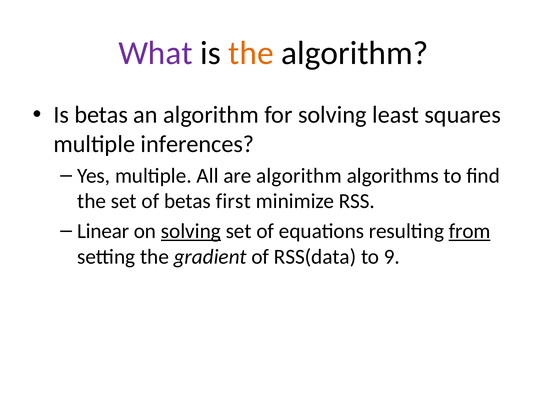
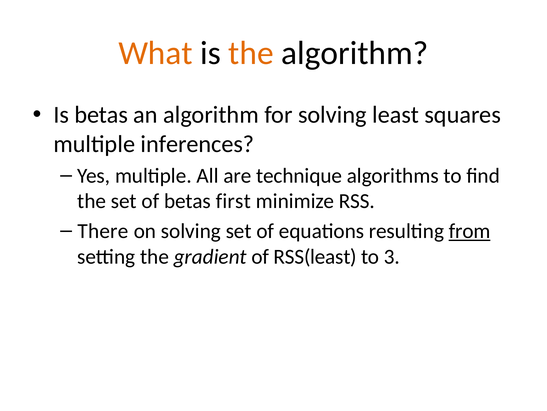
What colour: purple -> orange (155, 53)
are algorithm: algorithm -> technique (299, 175)
Linear: Linear -> There (103, 231)
solving underline: present -> none (191, 231)
RSS(data: RSS(data -> RSS(least (315, 256)
9: 9 -> 3 (392, 256)
